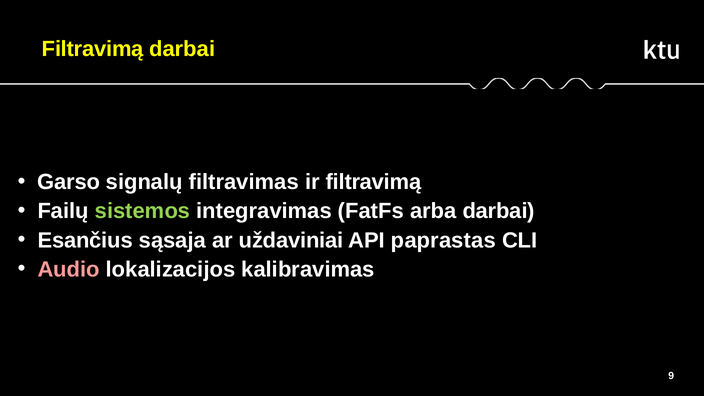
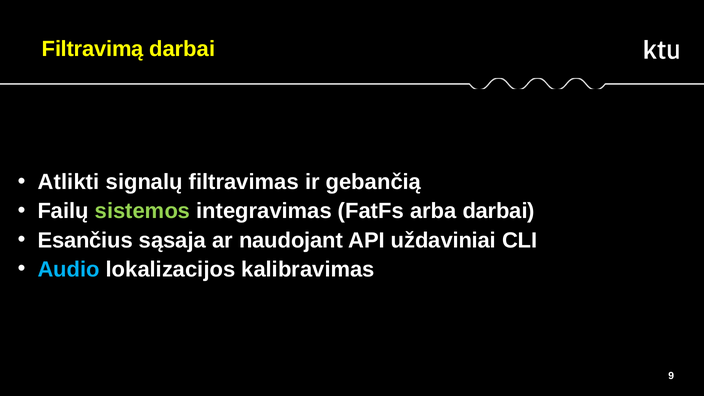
Garso: Garso -> Atlikti (69, 182)
ir filtravimą: filtravimą -> gebančią (373, 182)
uždaviniai: uždaviniai -> naudojant (291, 240)
paprastas: paprastas -> uždaviniai (444, 240)
Audio colour: pink -> light blue (69, 269)
